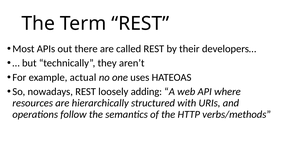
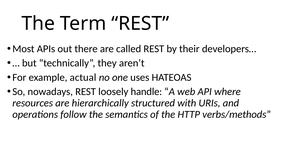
adding: adding -> handle (146, 92)
